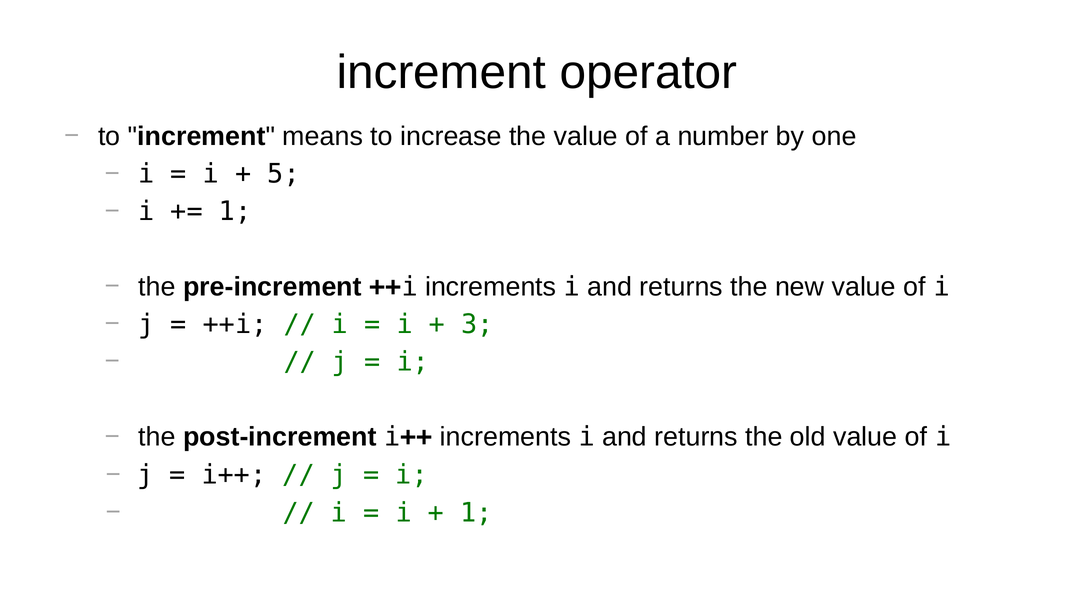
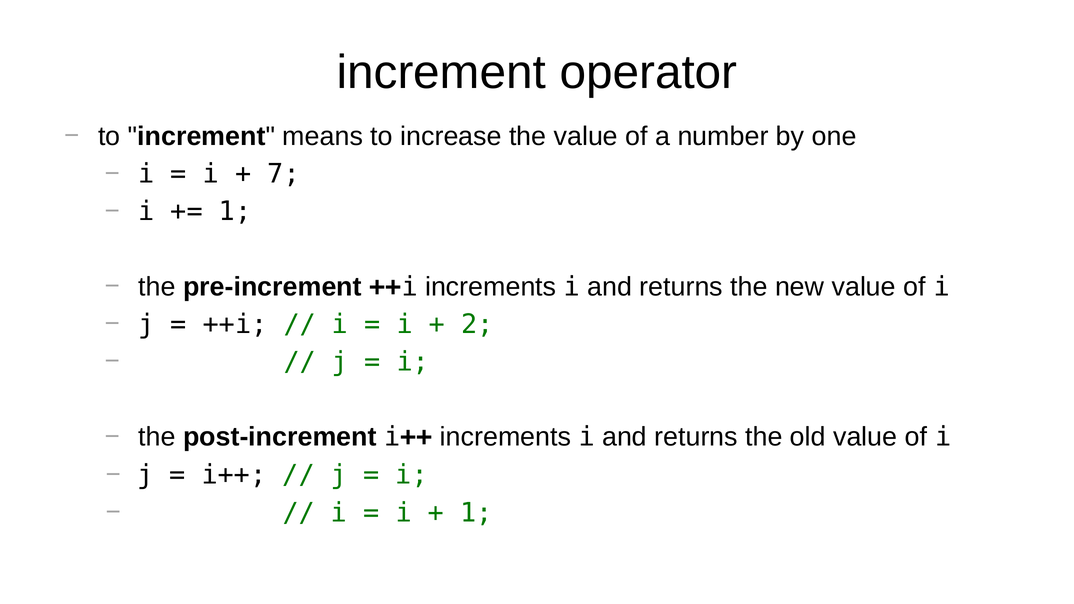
5: 5 -> 7 (284, 174)
3: 3 -> 2 (477, 324)
